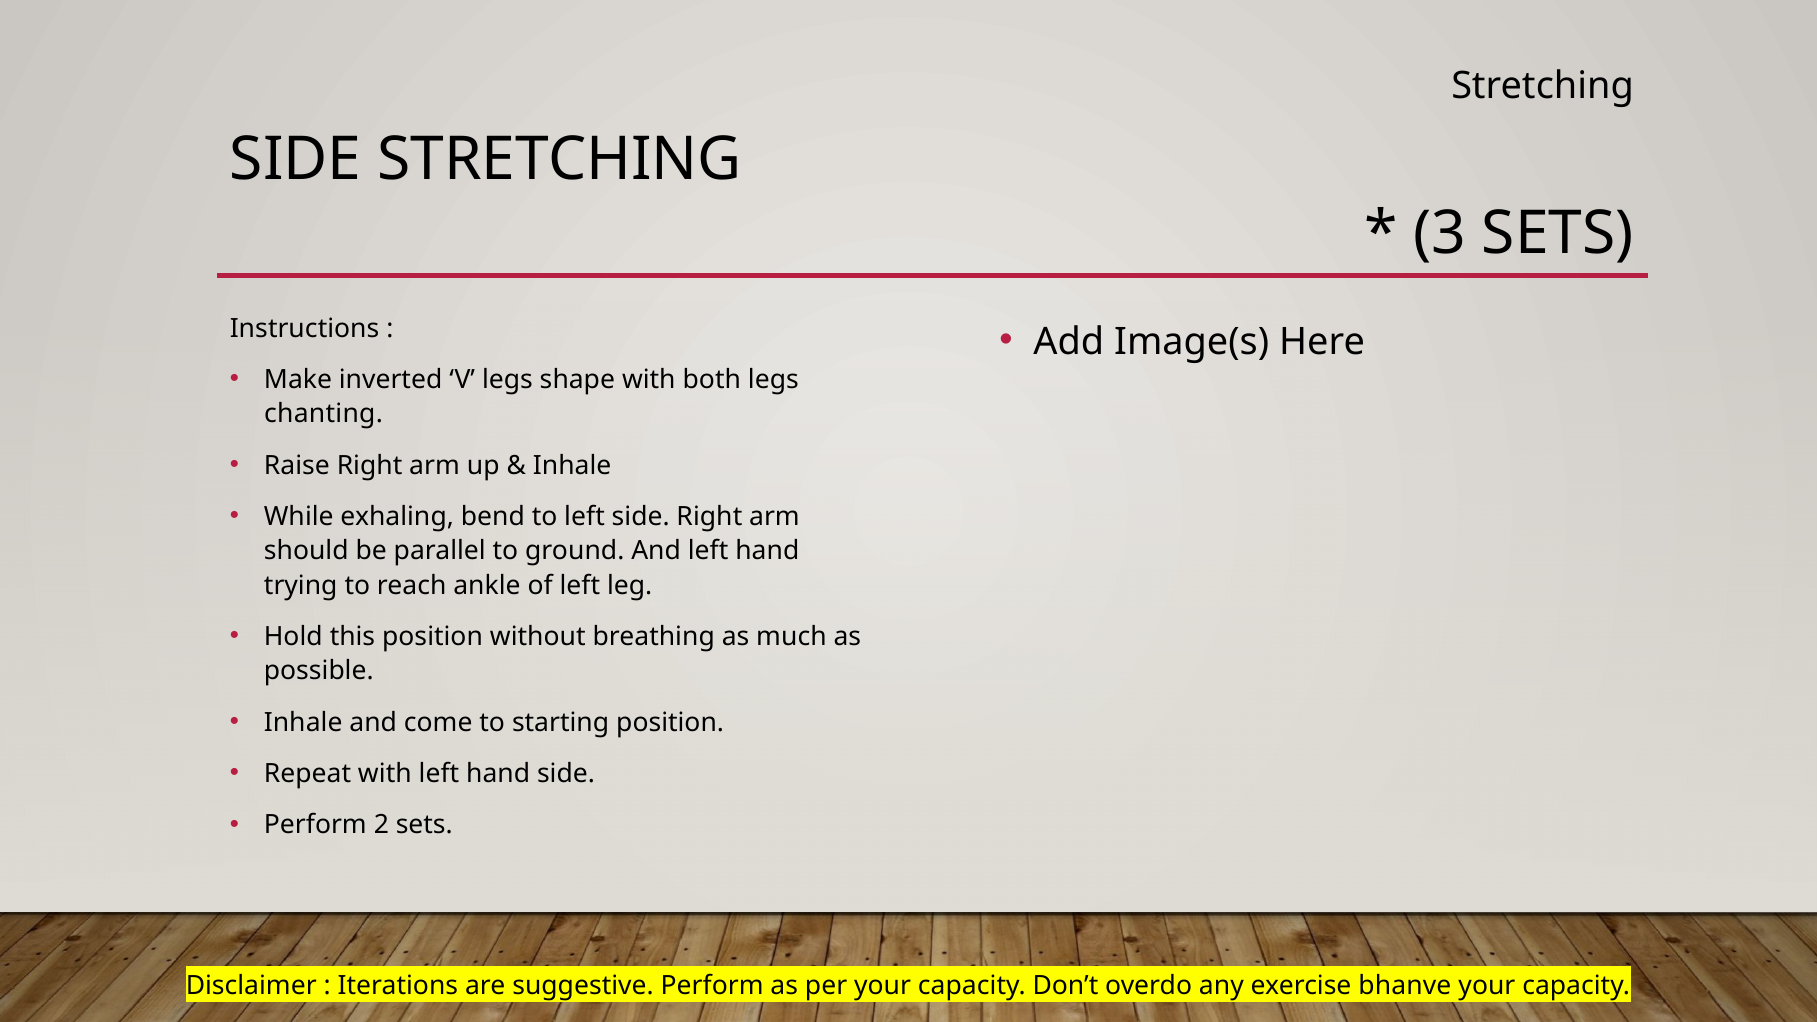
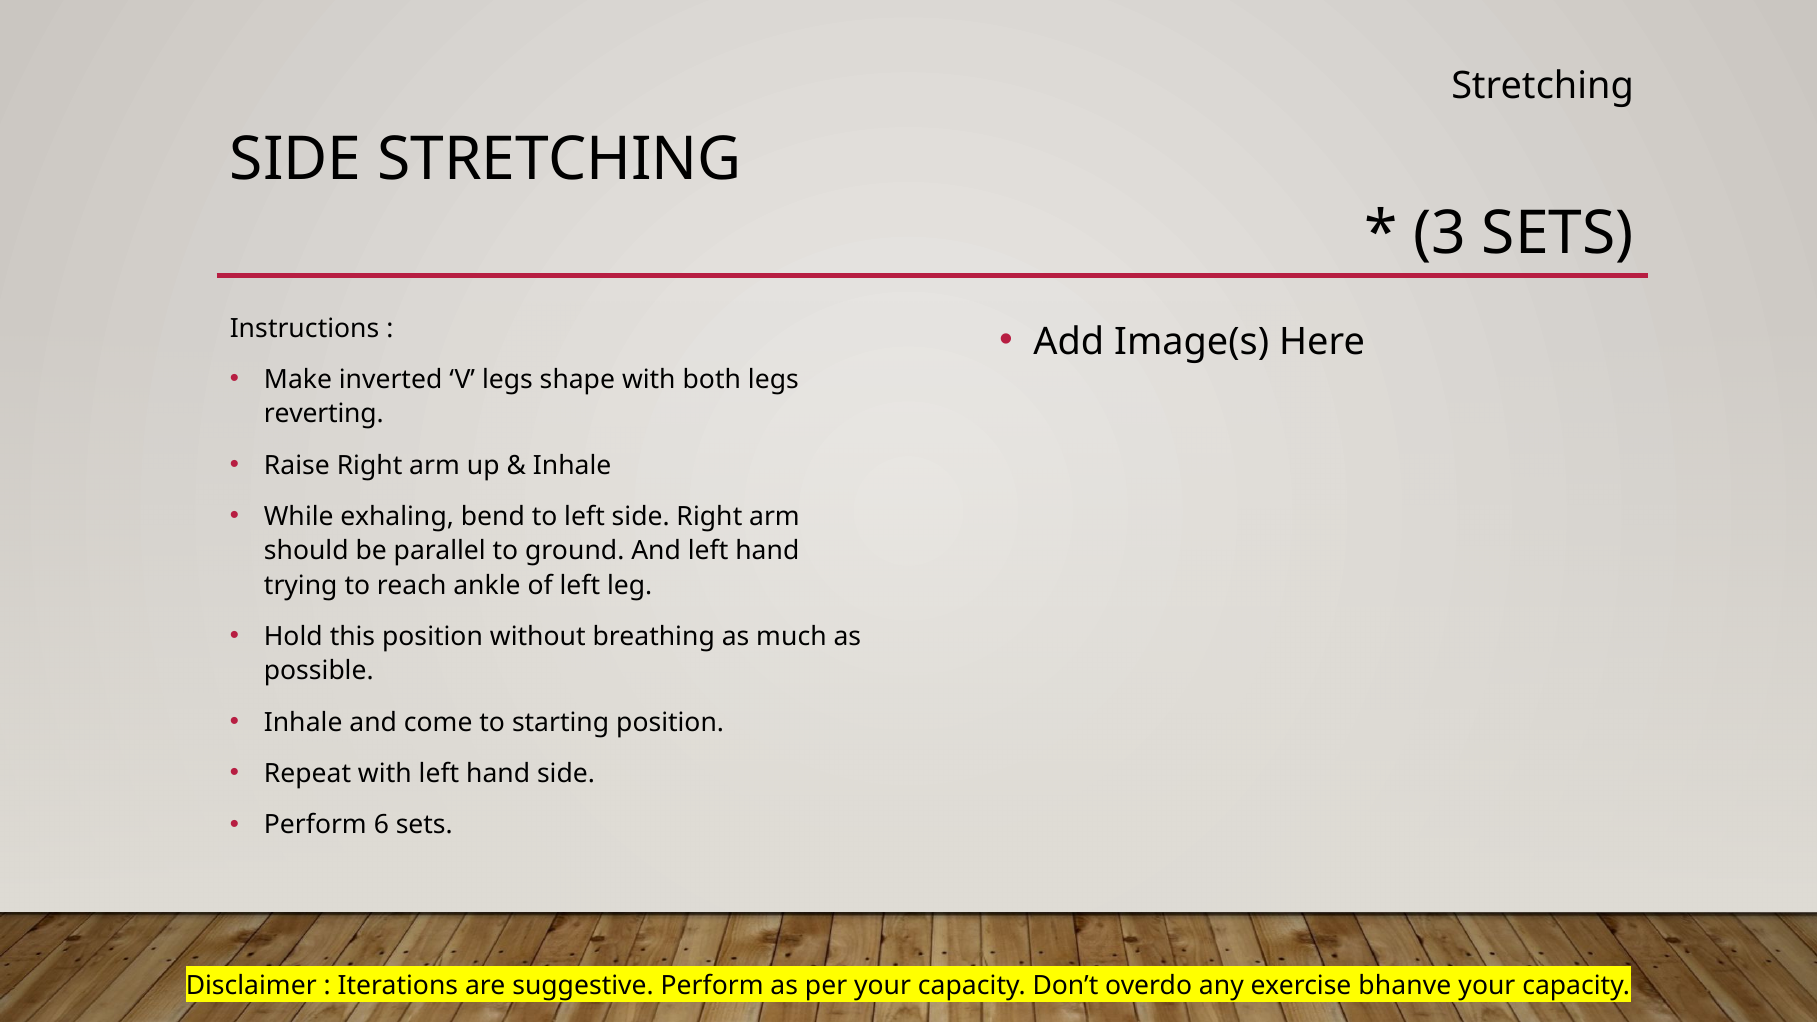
chanting: chanting -> reverting (324, 414)
2: 2 -> 6 (381, 825)
